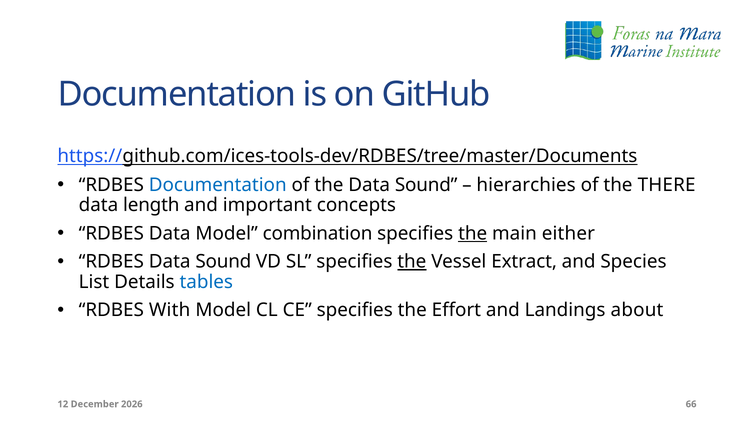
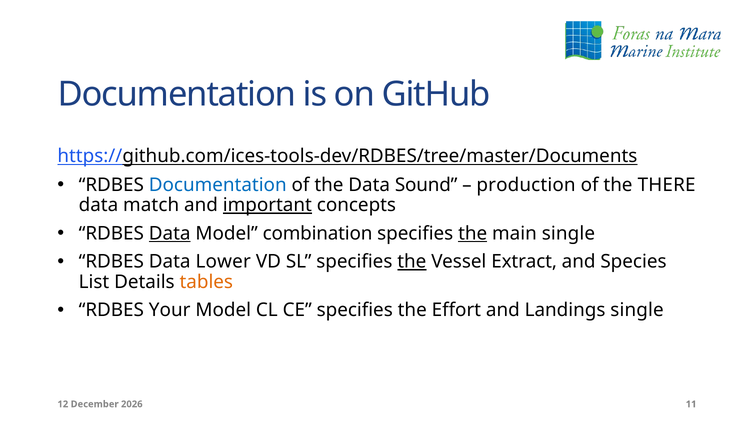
hierarchies: hierarchies -> production (526, 185)
length: length -> match (151, 205)
important underline: none -> present (267, 205)
Data underline: none -> present (170, 233)
main either: either -> single (568, 233)
RDBES Data Sound: Sound -> Lower (223, 262)
tables colour: blue -> orange (206, 282)
With: With -> Your (170, 310)
Landings about: about -> single (637, 310)
66: 66 -> 11 (691, 404)
